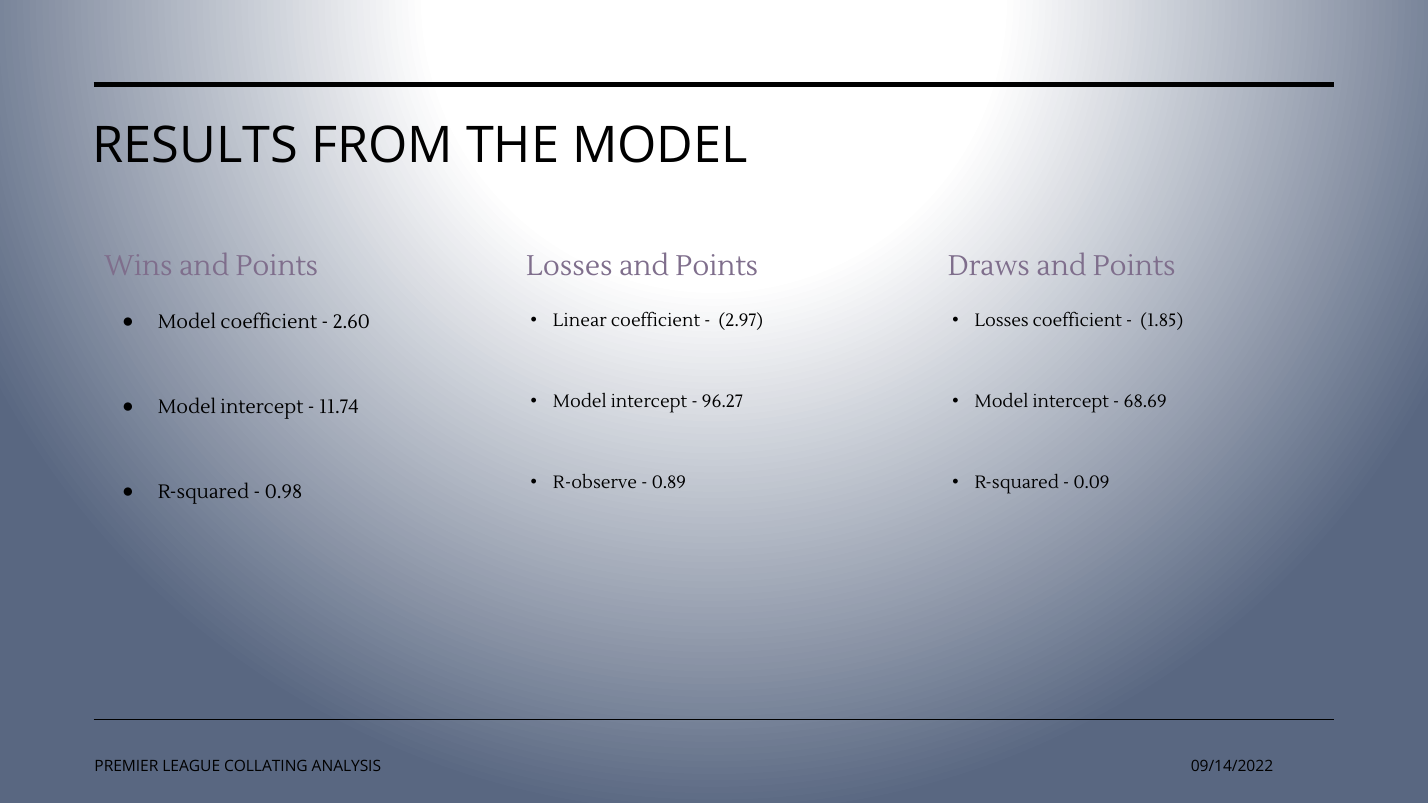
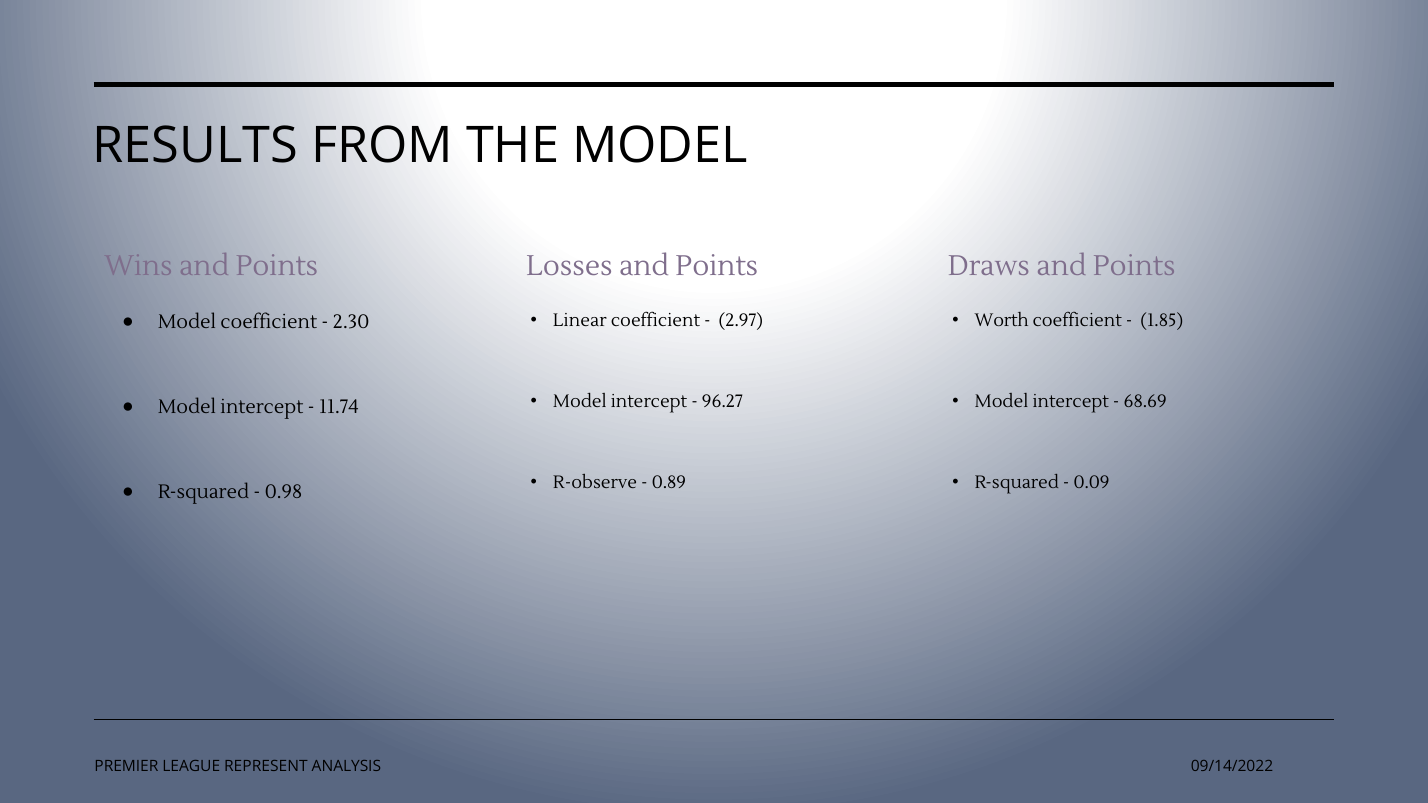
Losses: Losses -> Worth (1002, 321)
2.60: 2.60 -> 2.30 (351, 322)
COLLATING: COLLATING -> REPRESENT (266, 767)
